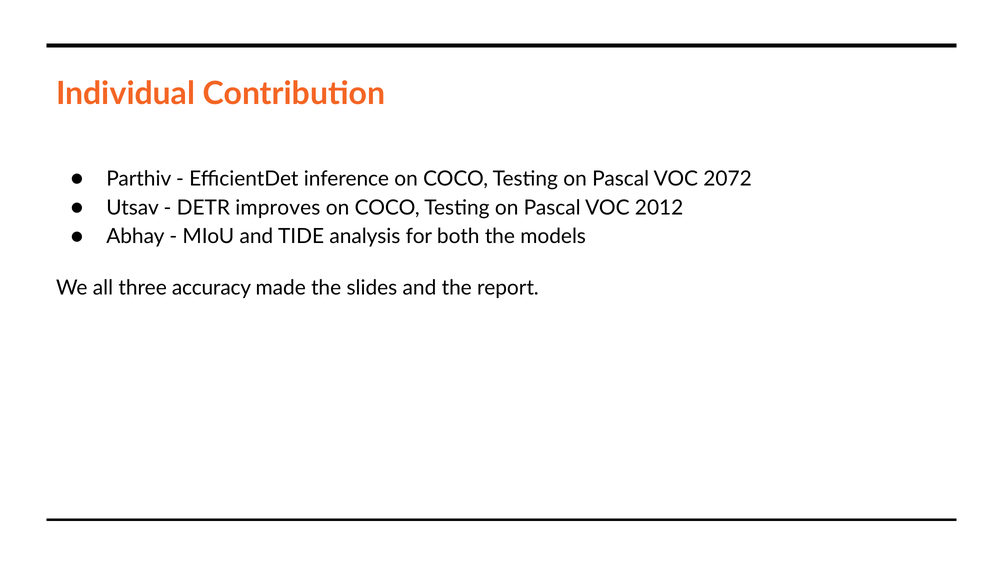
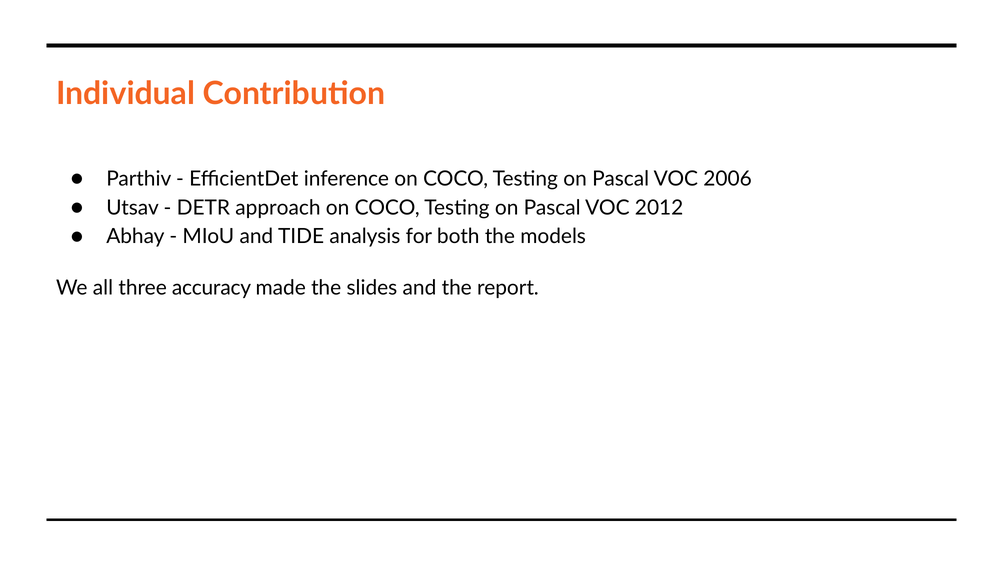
2072: 2072 -> 2006 (728, 179)
improves: improves -> approach (278, 208)
